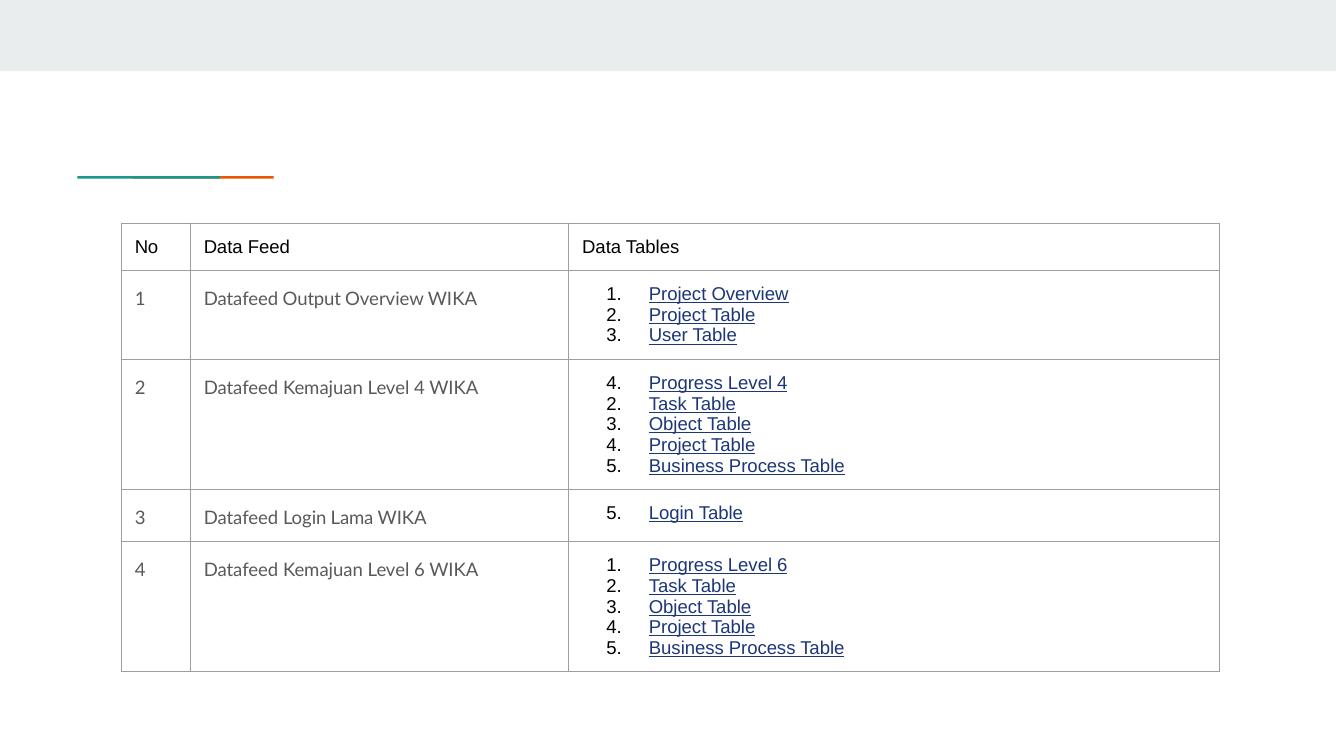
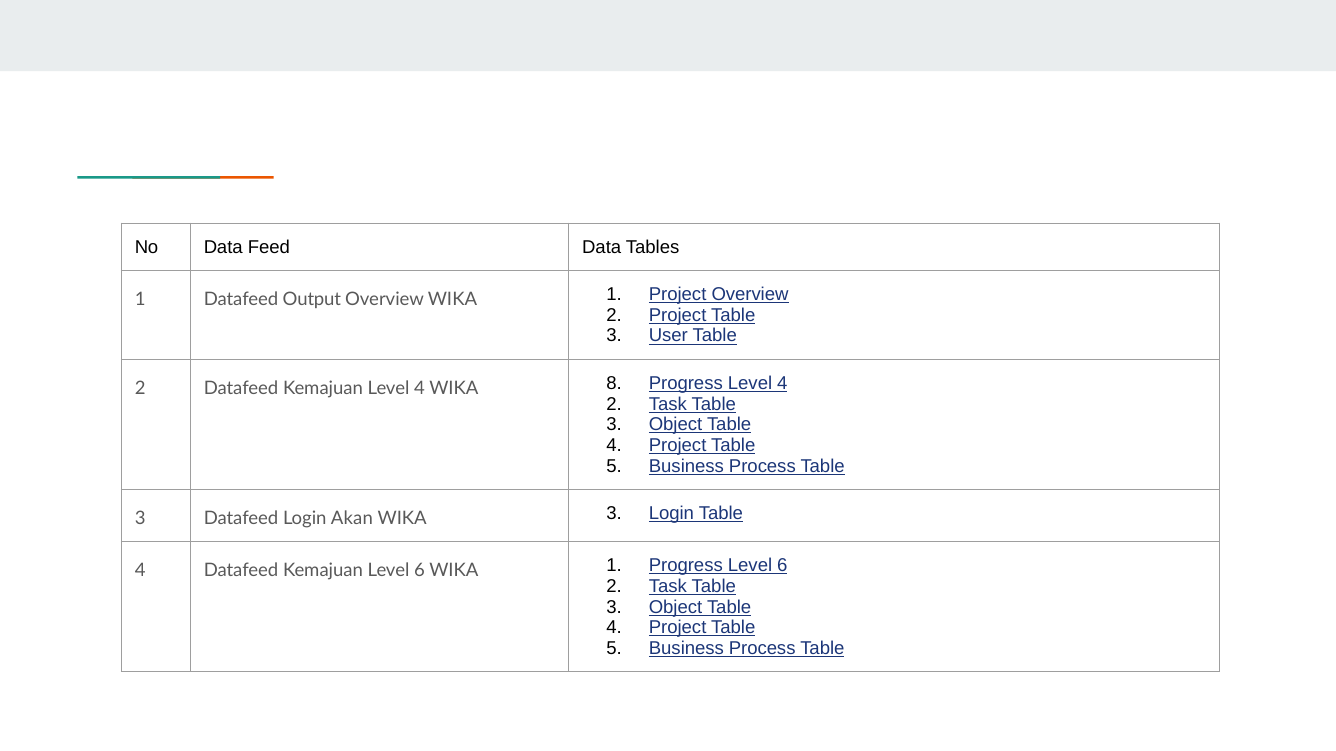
WIKA 4: 4 -> 8 (614, 383)
Lama: Lama -> Akan (352, 519)
WIKA 5: 5 -> 3 (614, 514)
